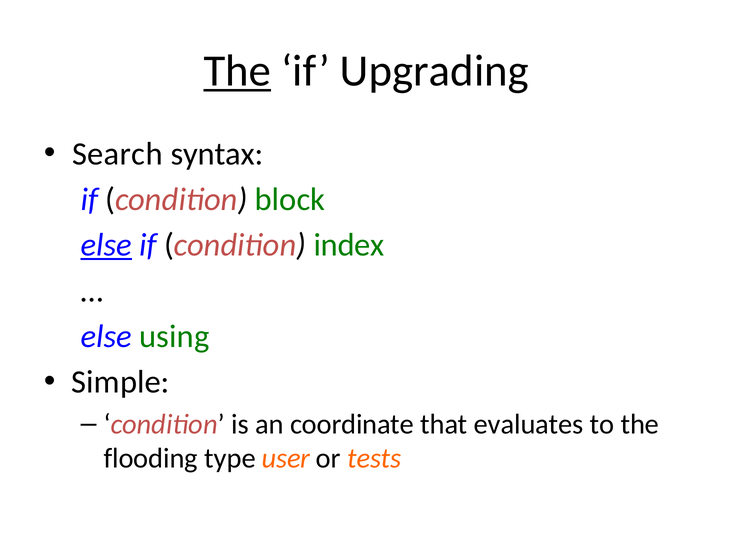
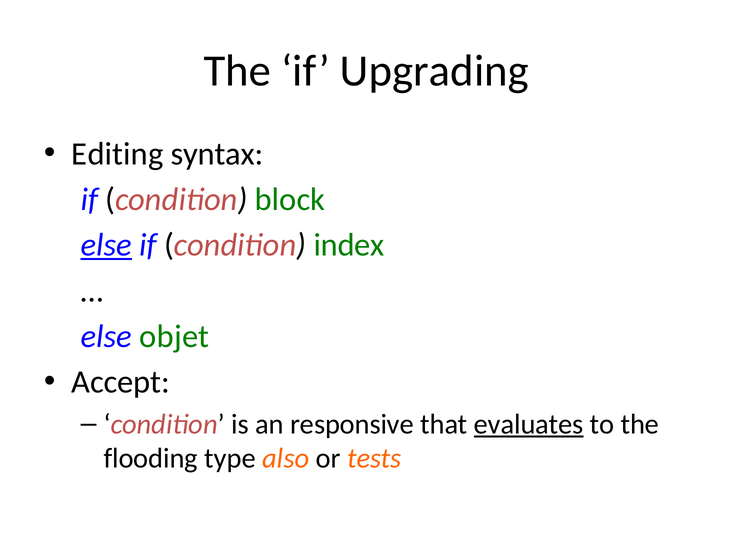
The underline: present -> none (237, 71)
Search: Search -> Editing (117, 154)
using: using -> objet (174, 336)
Simple: Simple -> Accept (121, 382)
coordinate: coordinate -> responsive (352, 424)
evaluates underline: none -> present (529, 424)
user: user -> also (286, 458)
